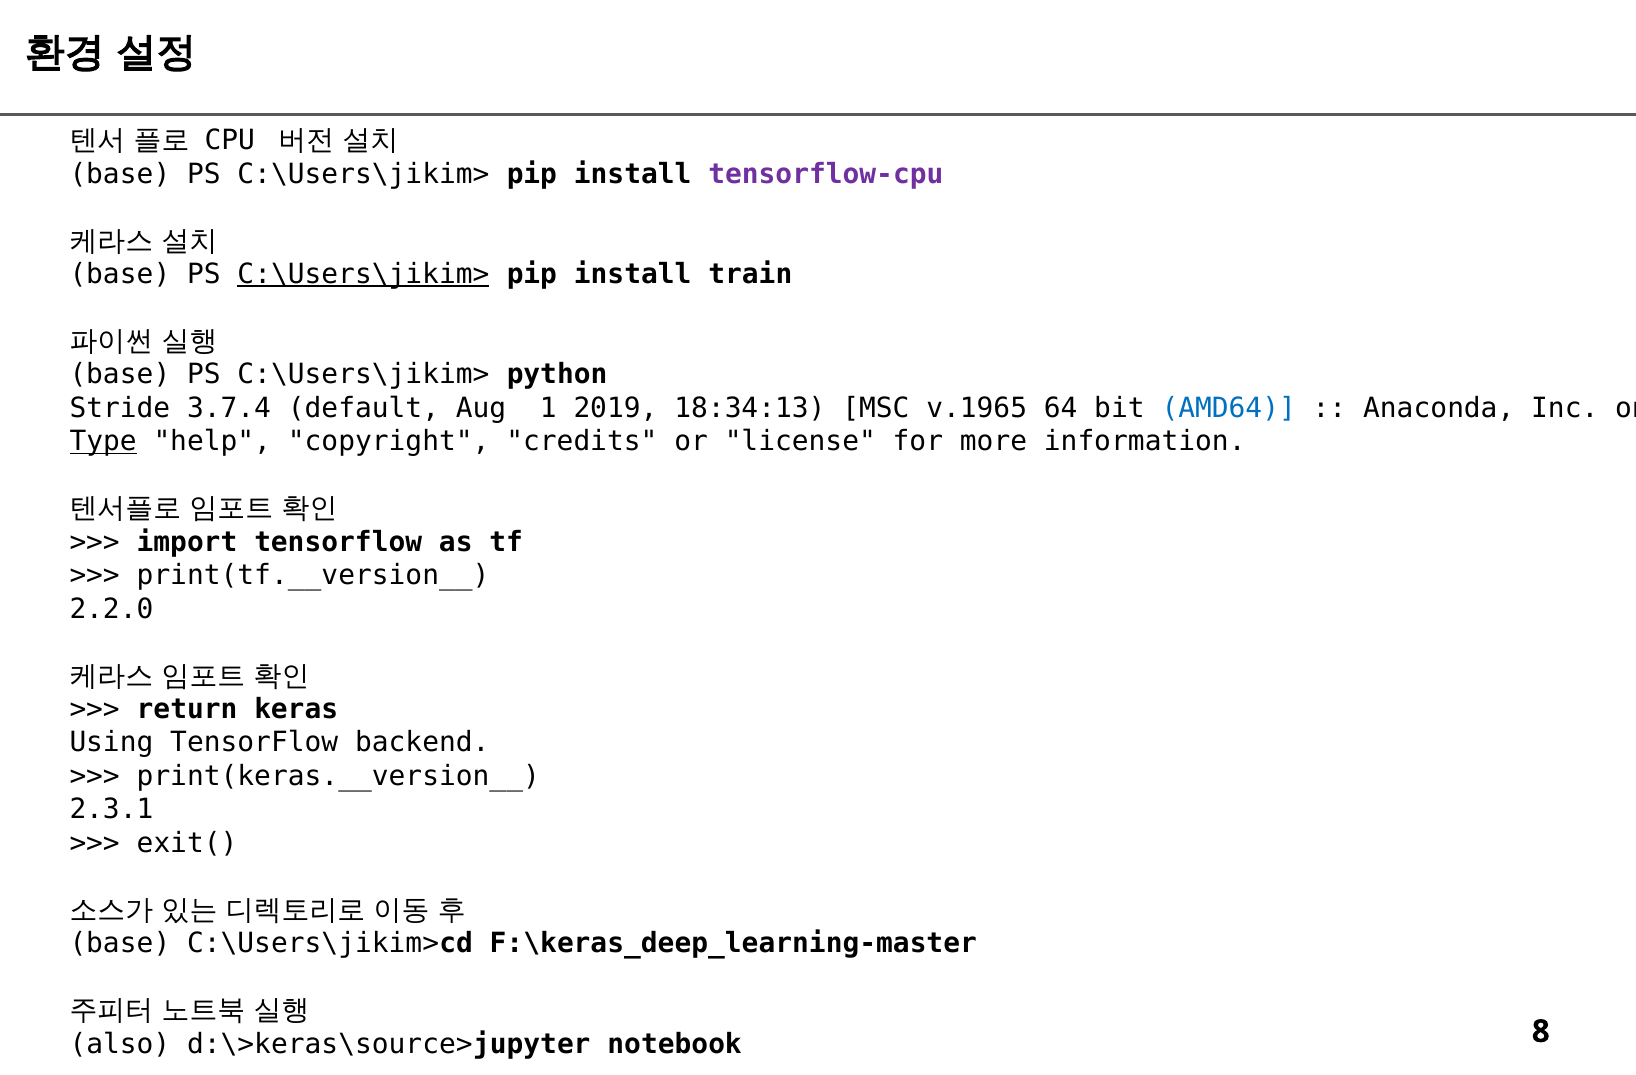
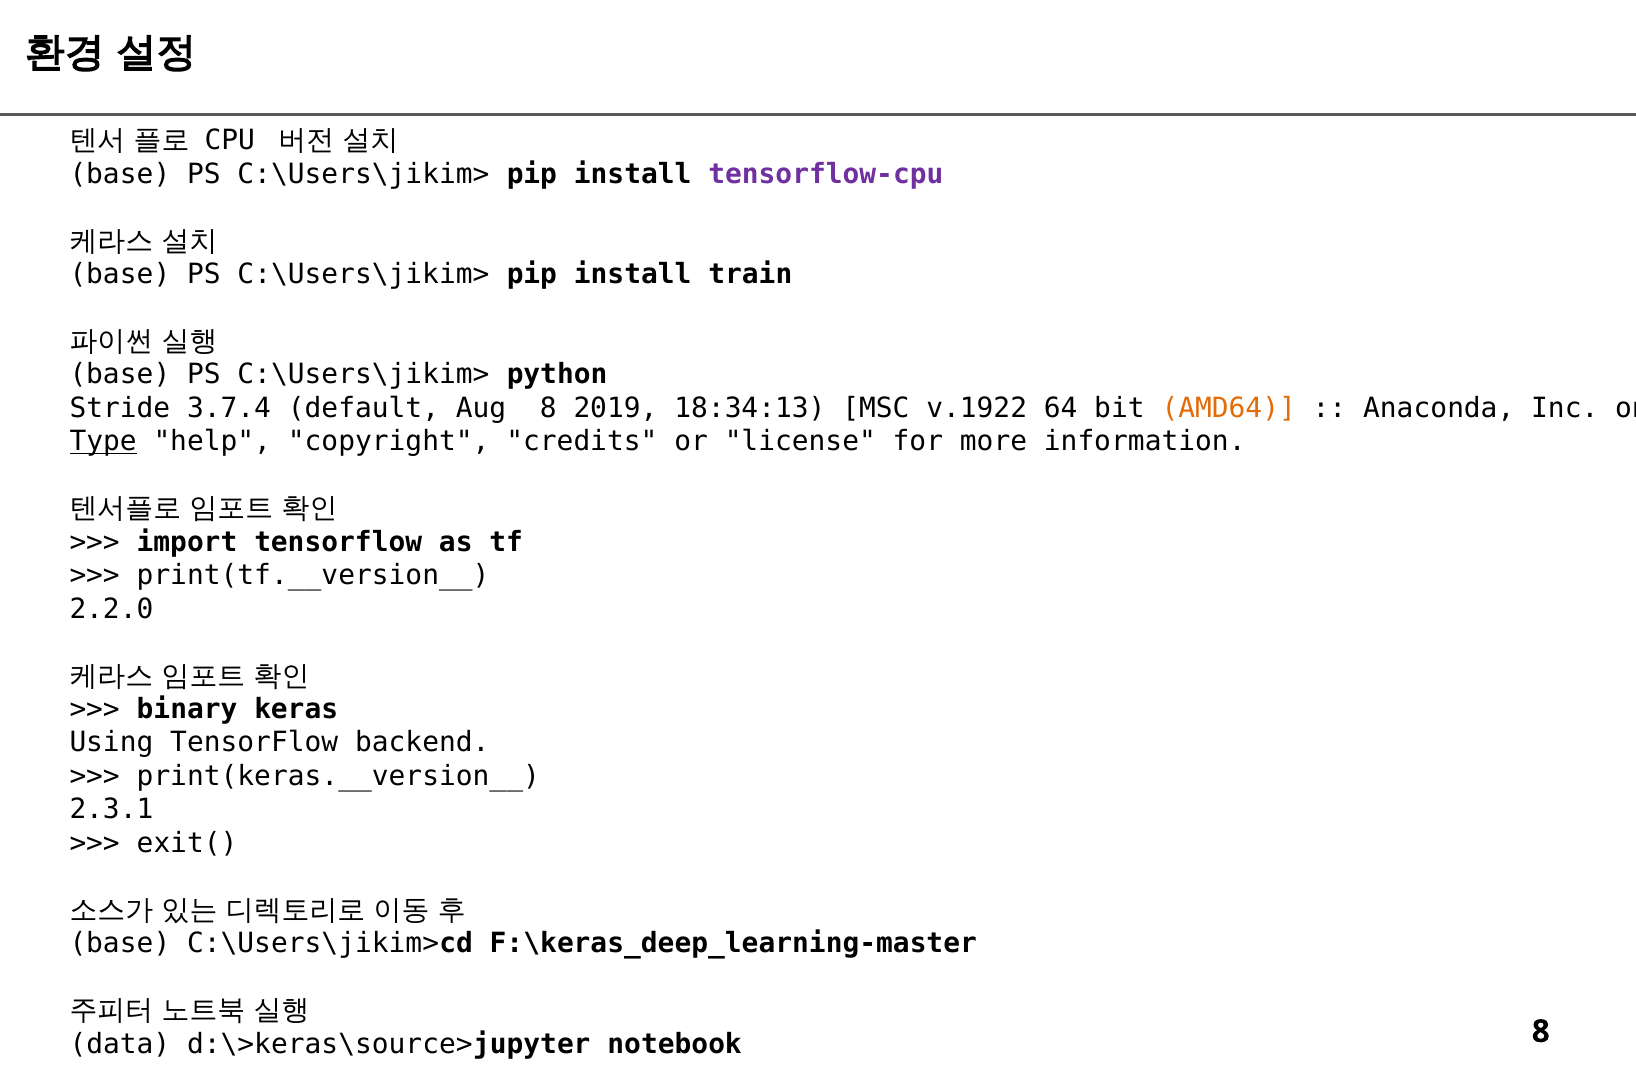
C:\Users\jikim> underline: present -> none (363, 274)
Aug 1: 1 -> 8 (548, 408)
v.1965: v.1965 -> v.1922 (977, 408)
AMD64 colour: blue -> orange (1229, 408)
return: return -> binary (187, 709)
also: also -> data (120, 1044)
